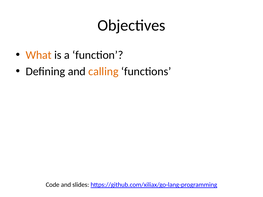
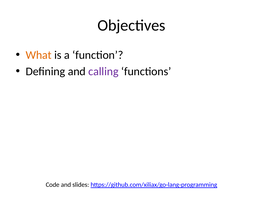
calling colour: orange -> purple (103, 72)
